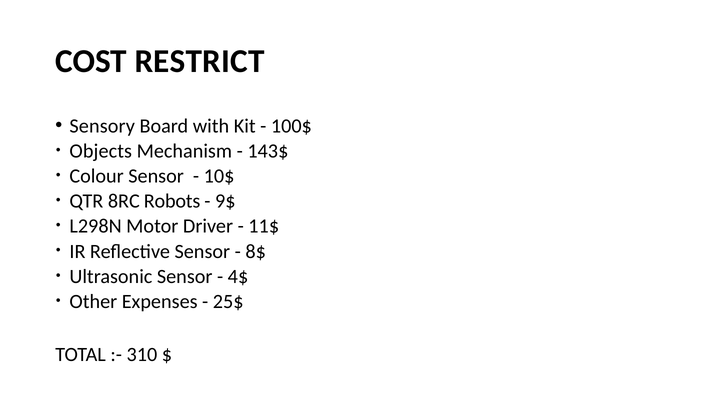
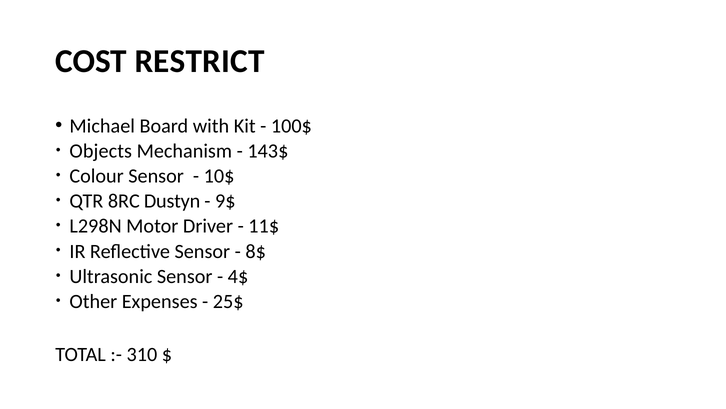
Sensory: Sensory -> Michael (102, 126)
Robots: Robots -> Dustyn (172, 201)
